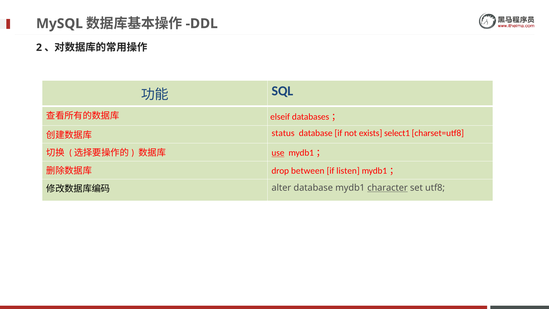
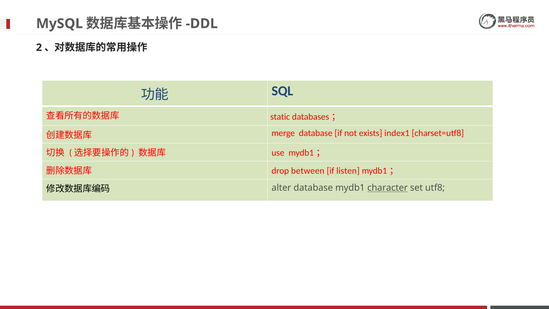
elseif: elseif -> static (280, 117)
status: status -> merge (283, 133)
select1: select1 -> index1 (397, 133)
use underline: present -> none (278, 153)
